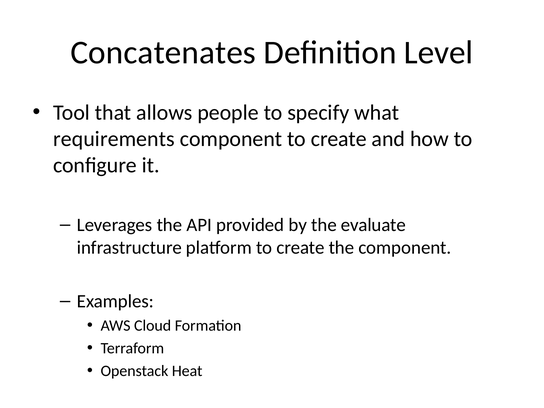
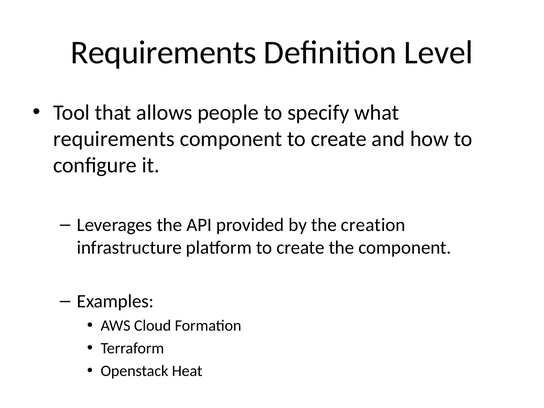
Concatenates: Concatenates -> Requirements (163, 53)
evaluate: evaluate -> creation (373, 225)
